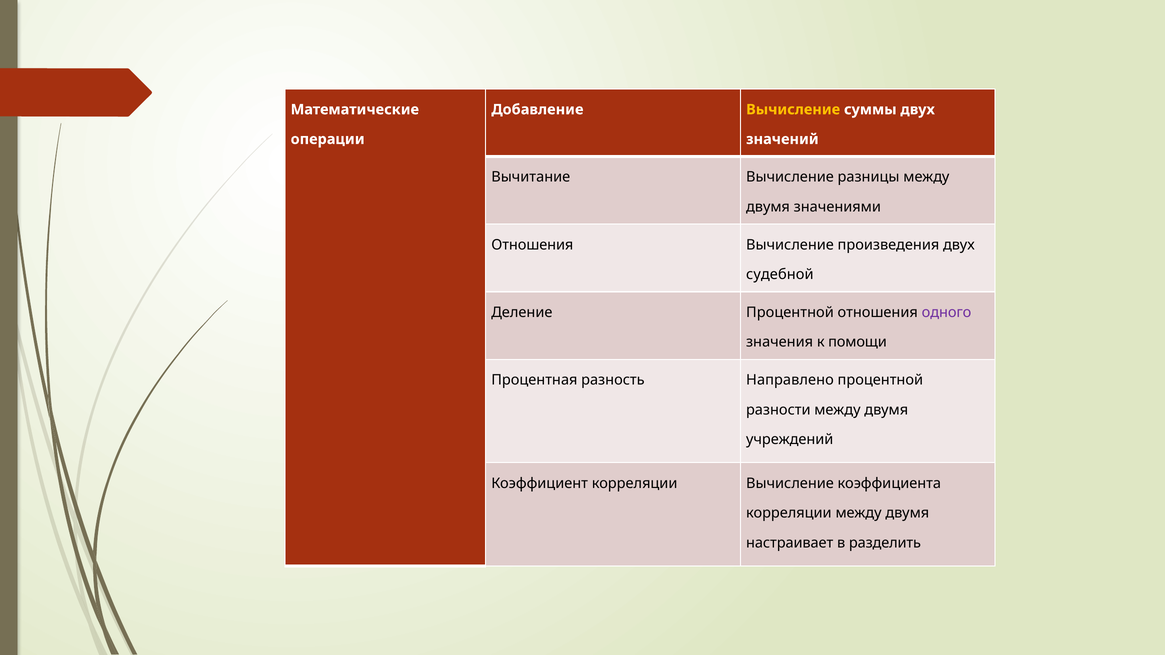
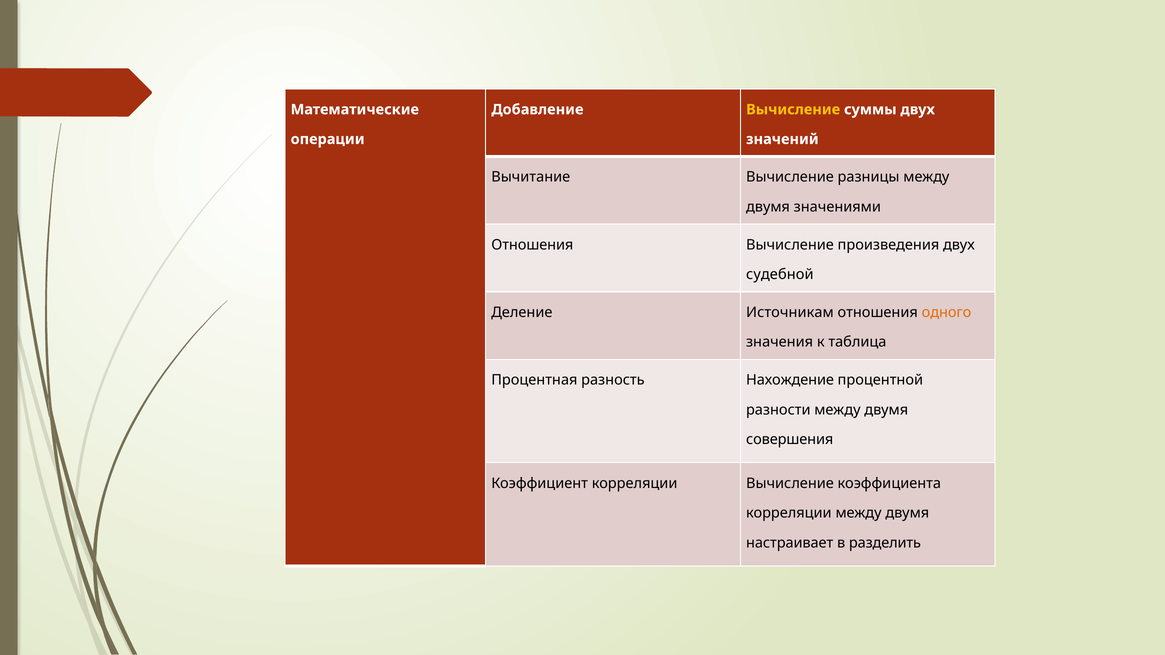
Деление Процентной: Процентной -> Источникам (790, 313)
одного colour: purple -> orange (947, 313)
помощи: помощи -> таблица (857, 342)
Направлено: Направлено -> Нахождение (790, 380)
учреждений: учреждений -> совершения (790, 440)
